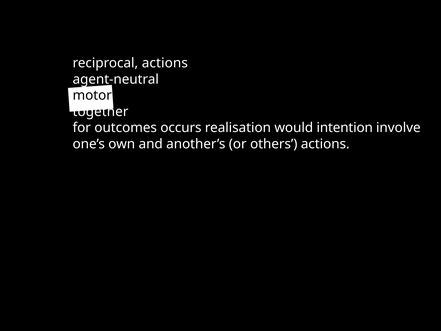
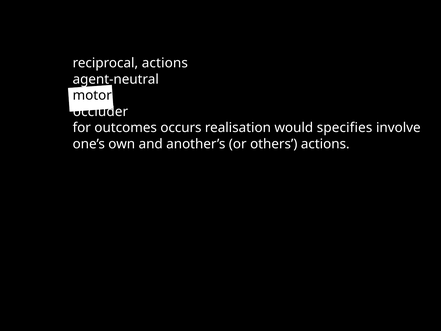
together: together -> occluder (101, 112)
intention: intention -> specifies (345, 128)
